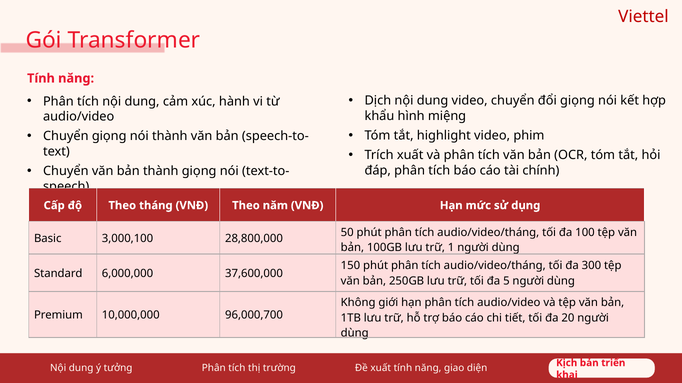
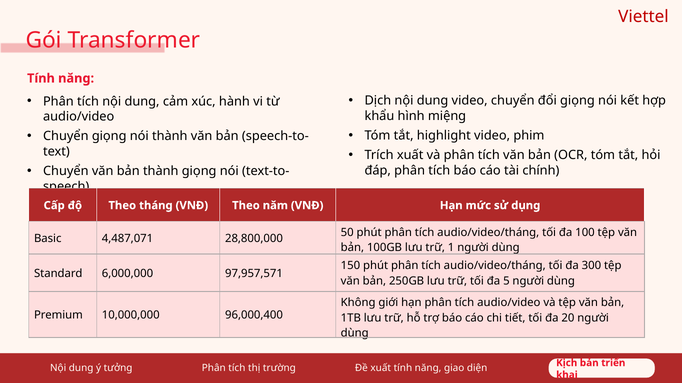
3,000,100: 3,000,100 -> 4,487,071 (128, 239)
37,600,000: 37,600,000 -> 97,957,571 (254, 274)
96,000,700: 96,000,700 -> 96,000,400 (254, 316)
